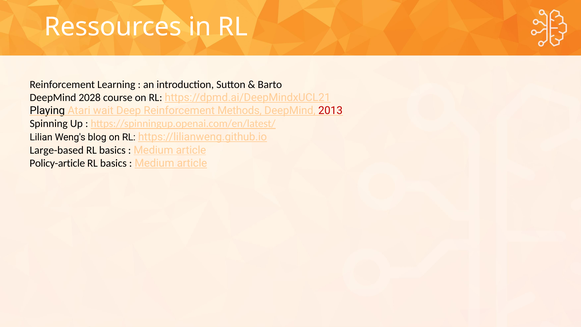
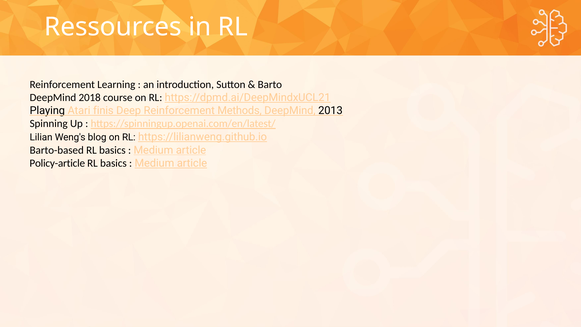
2028: 2028 -> 2018 (90, 98)
wait: wait -> finis (103, 111)
2013 colour: red -> black (330, 111)
Large-based: Large-based -> Barto-based (57, 150)
